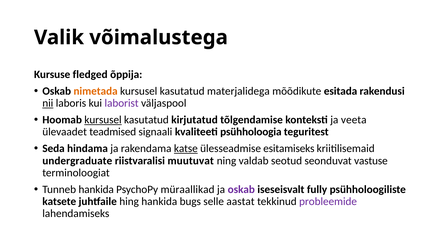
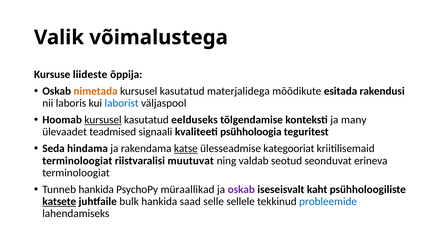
fledged: fledged -> liideste (90, 74)
nii underline: present -> none (48, 103)
laborist colour: purple -> blue (122, 103)
kirjutatud: kirjutatud -> eelduseks (195, 120)
veeta: veeta -> many (354, 120)
esitamiseks: esitamiseks -> kategooriat (289, 149)
undergraduate: undergraduate -> terminoloogiat (77, 161)
vastuse: vastuse -> erineva (371, 161)
fully: fully -> kaht (317, 189)
katsete underline: none -> present (59, 201)
hing: hing -> bulk (129, 201)
bugs: bugs -> saad (190, 201)
aastat: aastat -> sellele (241, 201)
probleemide colour: purple -> blue (328, 201)
